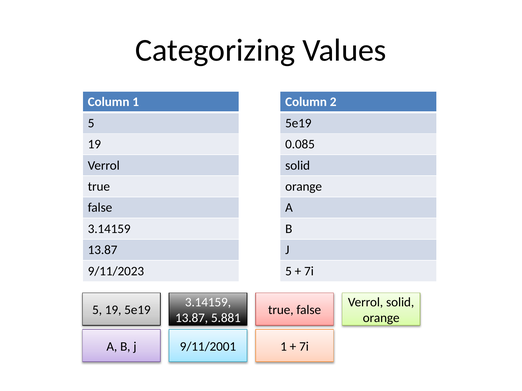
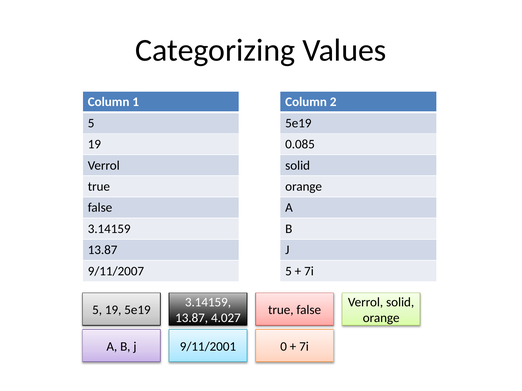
9/11/2023: 9/11/2023 -> 9/11/2007 (116, 271)
5.881: 5.881 -> 4.027 (226, 318)
9/11/2001 1: 1 -> 0 (284, 347)
